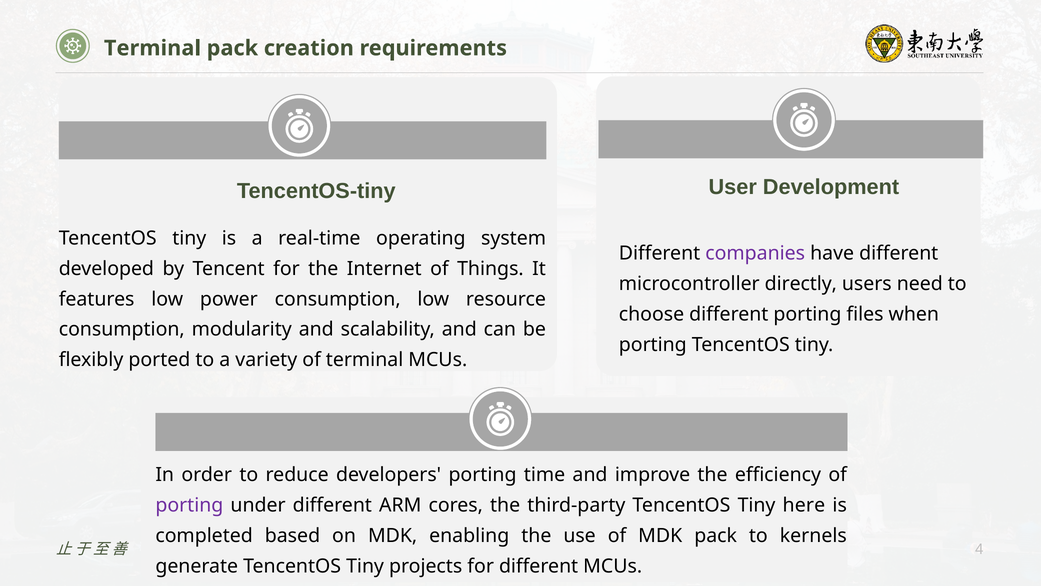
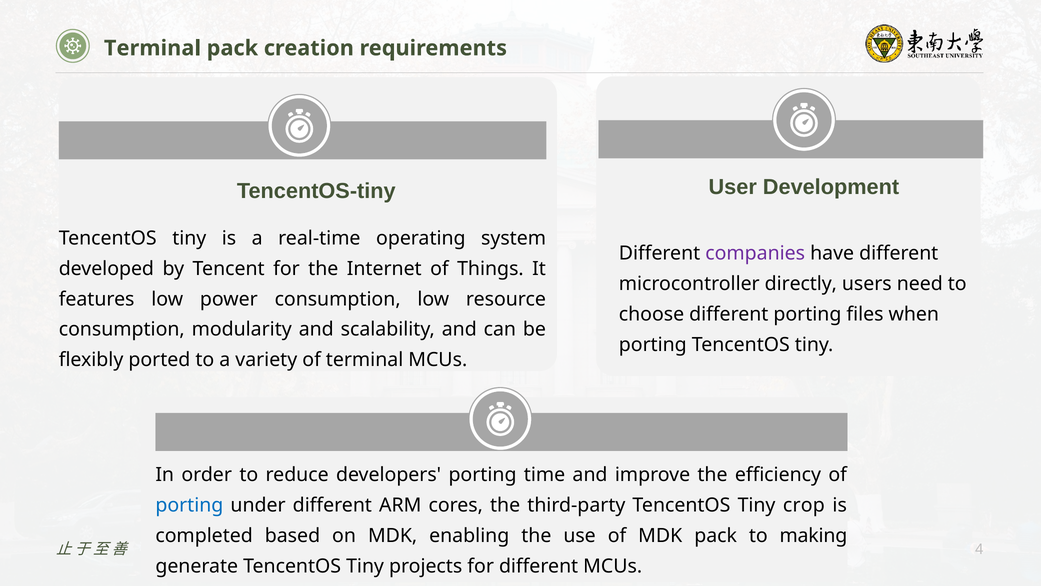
porting colour: purple -> blue (189, 505)
here: here -> crop (804, 505)
kernels: kernels -> making (813, 535)
